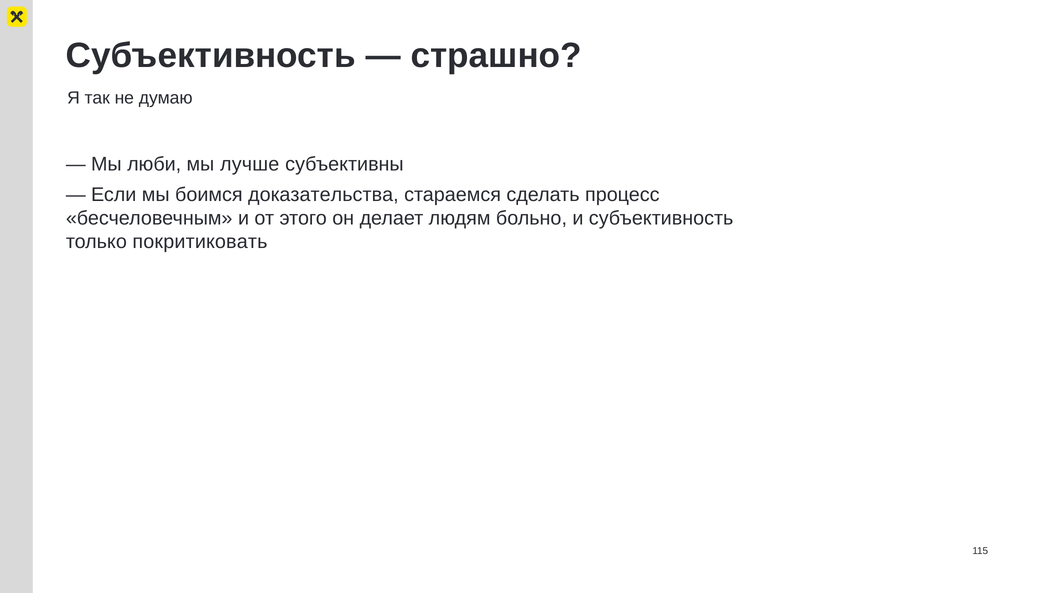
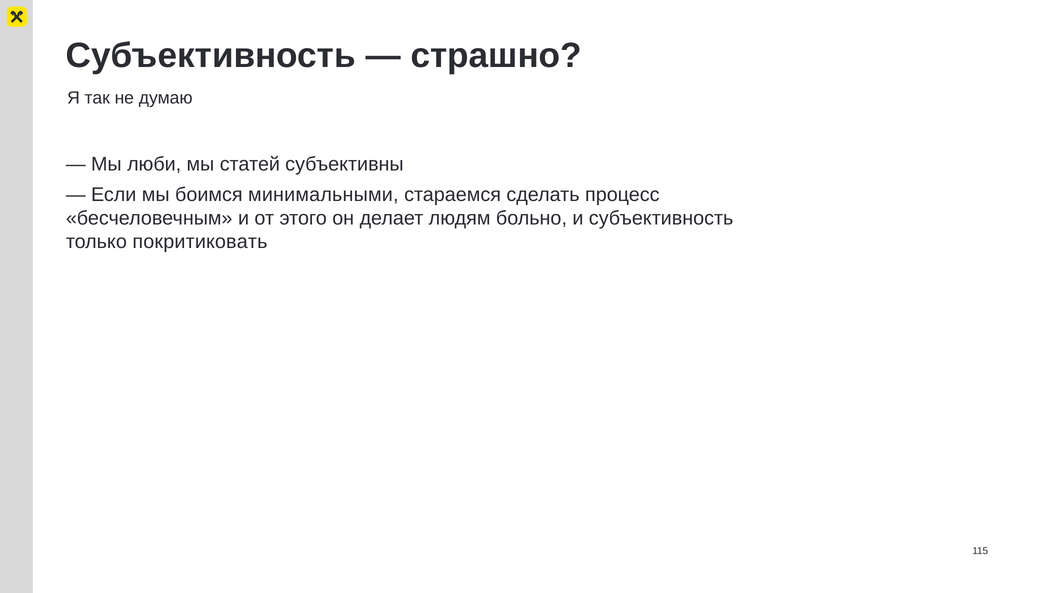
лучше: лучше -> статей (250, 164)
доказательства: доказательства -> минимальными (323, 194)
